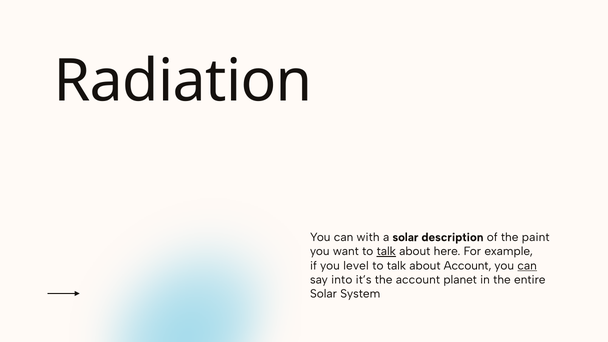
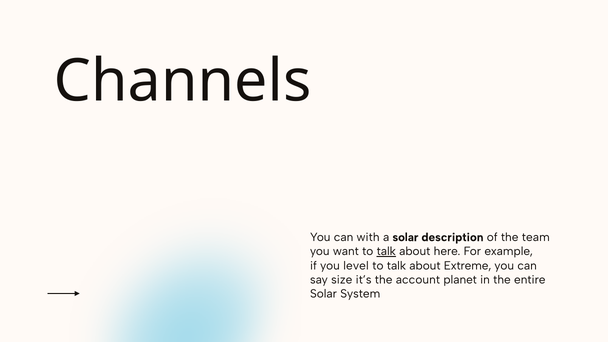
Radiation: Radiation -> Channels (183, 81)
paint: paint -> team (536, 237)
about Account: Account -> Extreme (468, 266)
can underline: present -> none (527, 266)
into: into -> size (342, 280)
